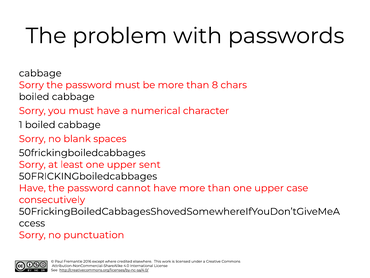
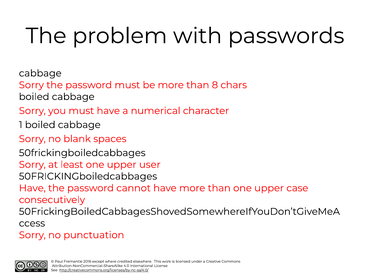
sent: sent -> user (150, 164)
